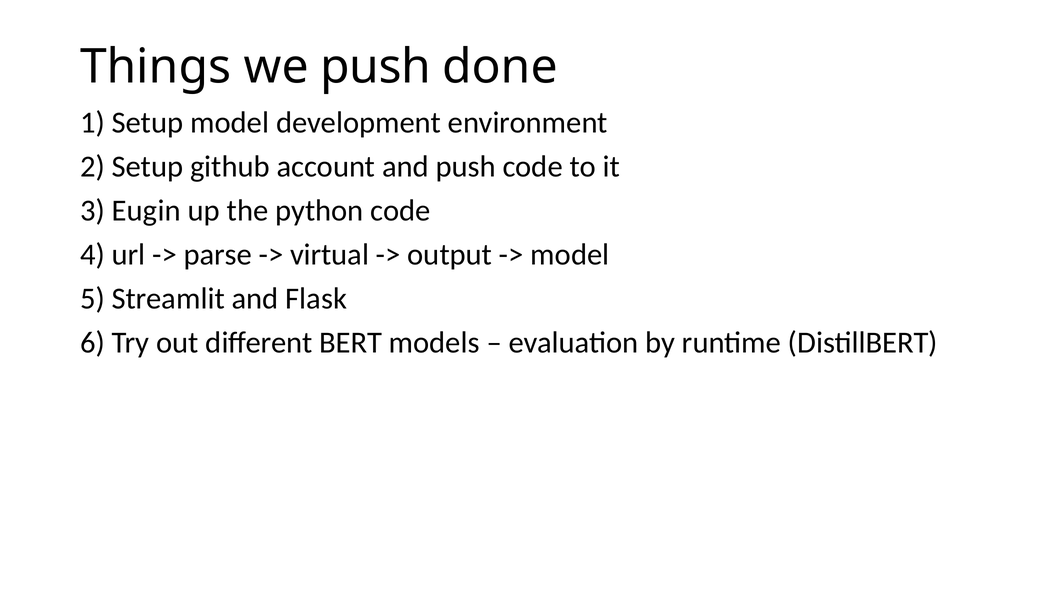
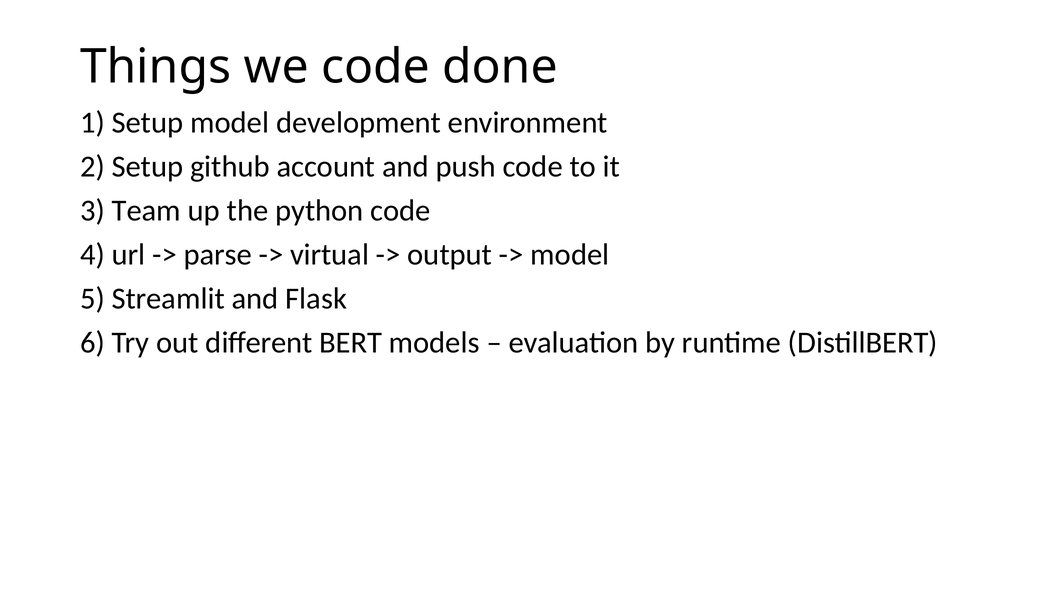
we push: push -> code (376, 67)
Eugin: Eugin -> Team (146, 211)
